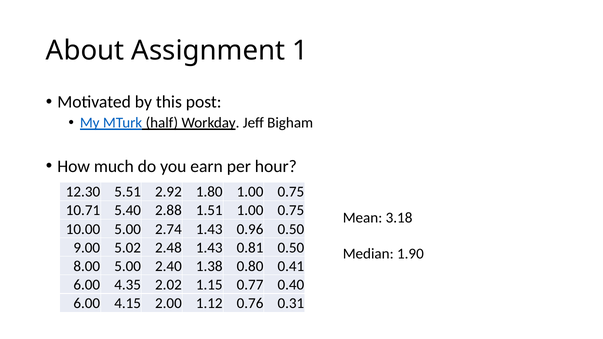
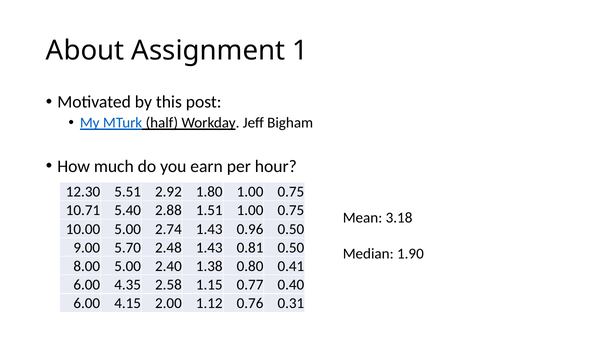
5.02: 5.02 -> 5.70 (128, 248)
2.02: 2.02 -> 2.58 (168, 285)
